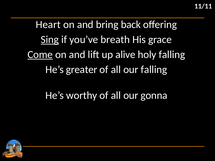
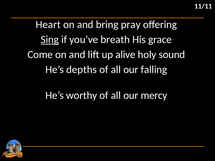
back: back -> pray (131, 25)
Come underline: present -> none (40, 55)
holy falling: falling -> sound (172, 55)
greater: greater -> depths (82, 70)
gonna: gonna -> mercy (154, 96)
